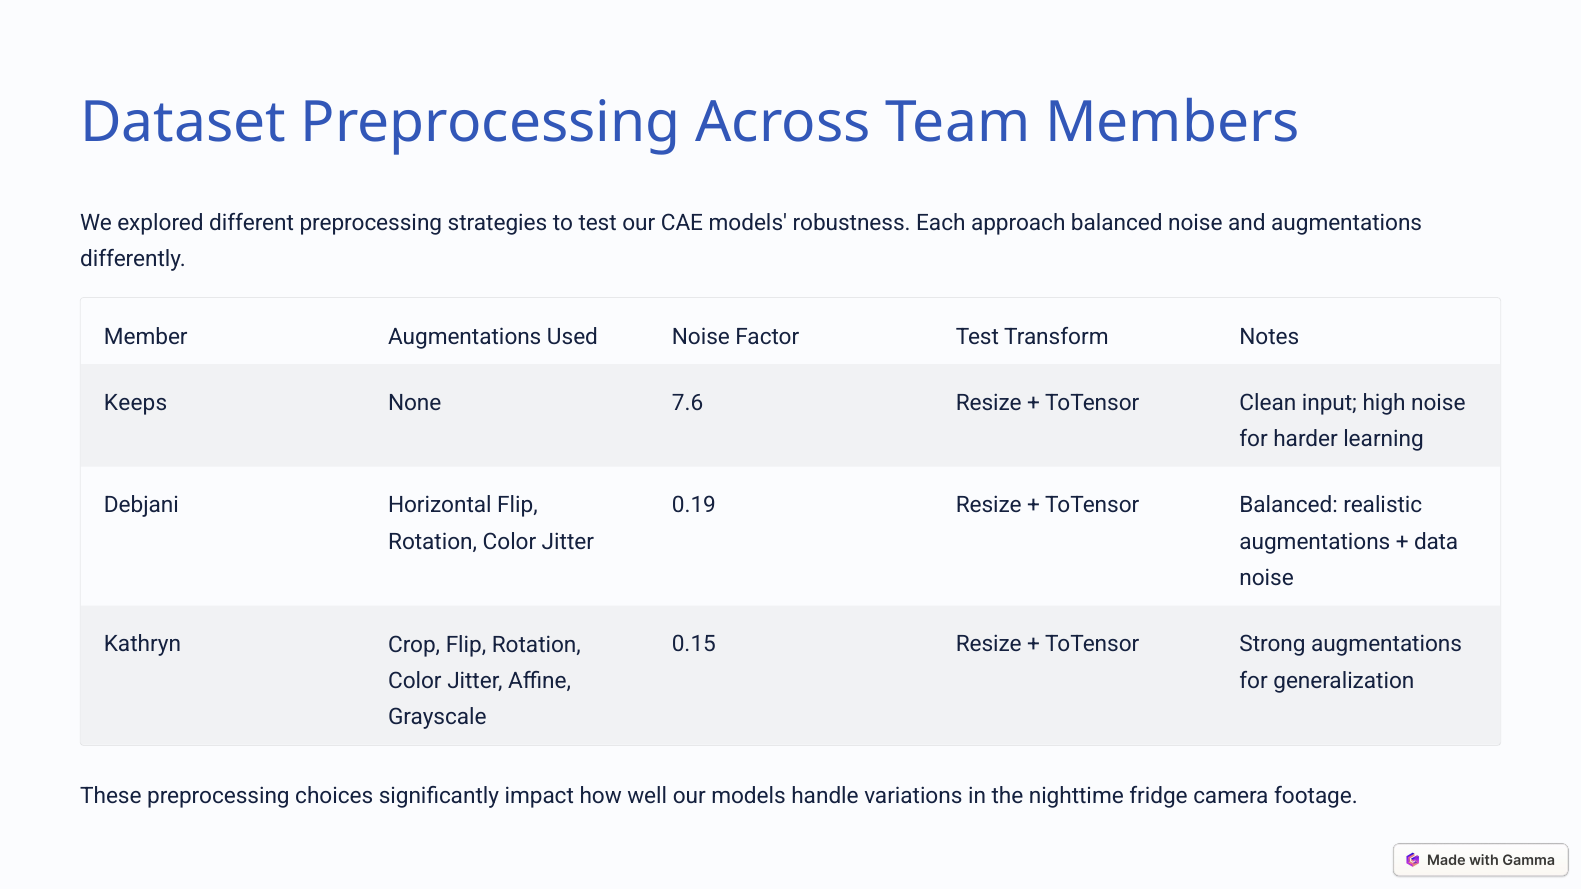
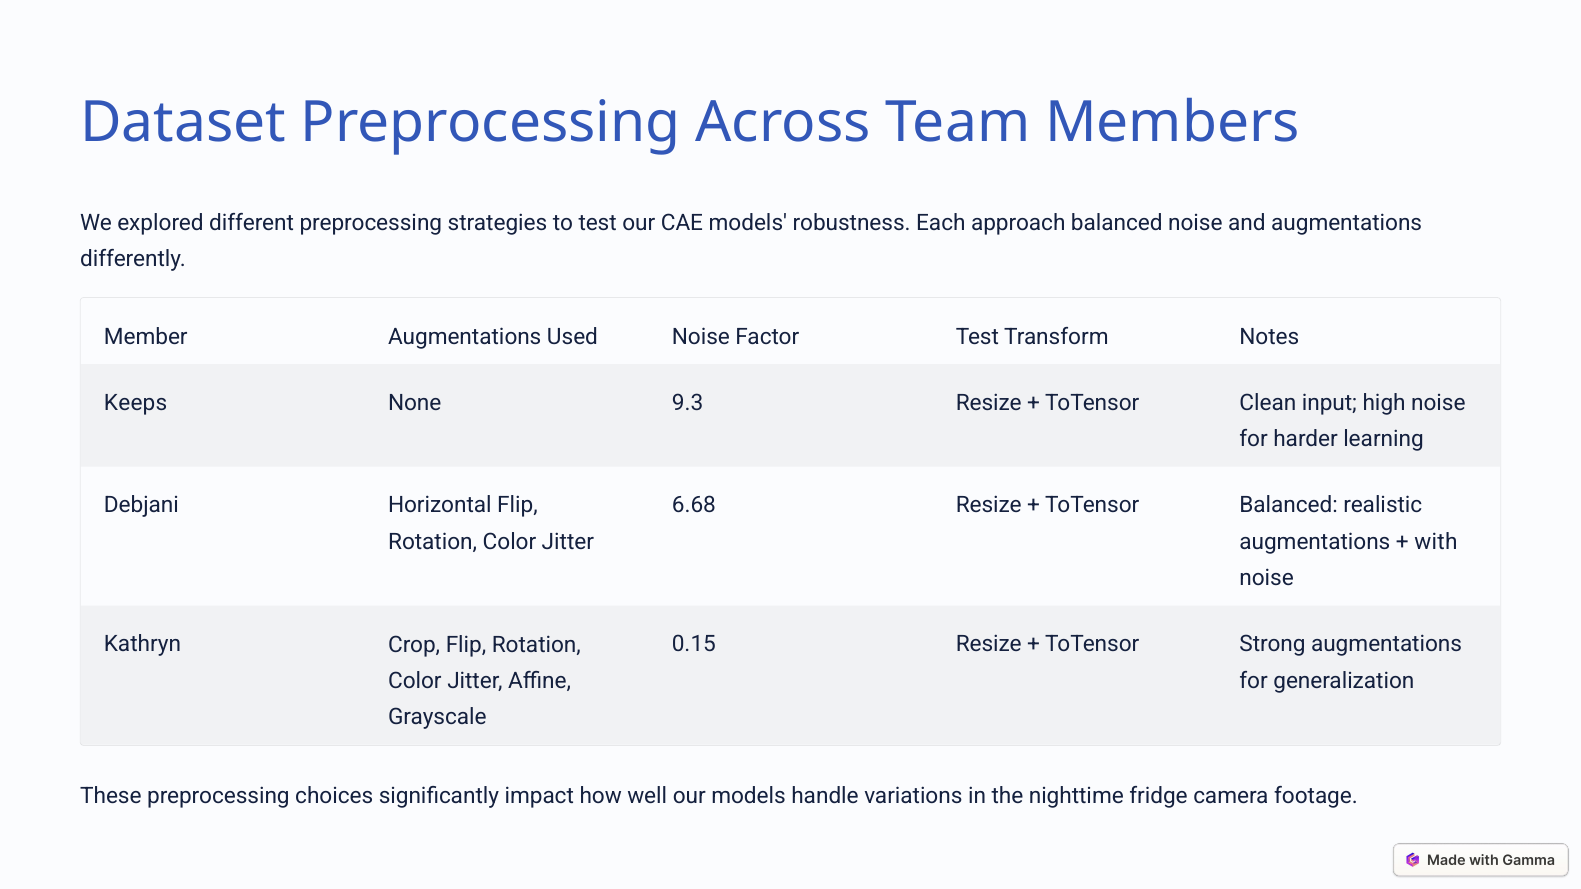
7.6: 7.6 -> 9.3 (688, 403)
0.19: 0.19 -> 6.68 (694, 506)
data: data -> with (1436, 542)
